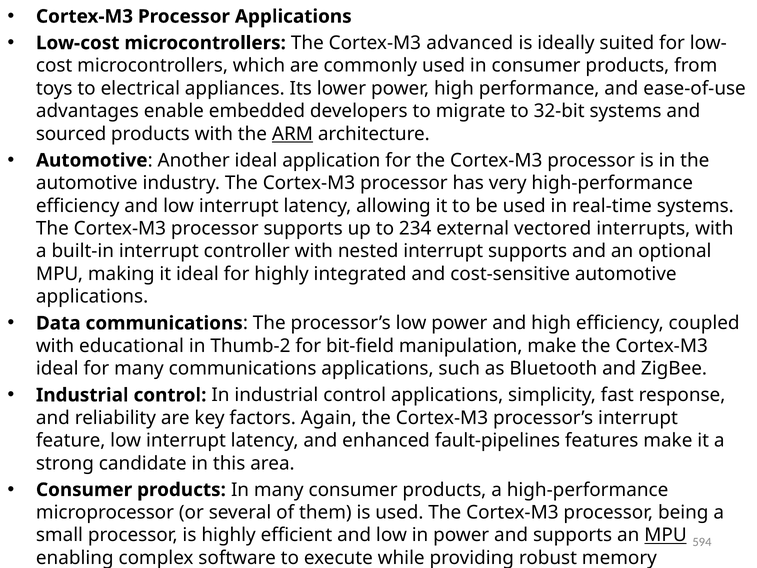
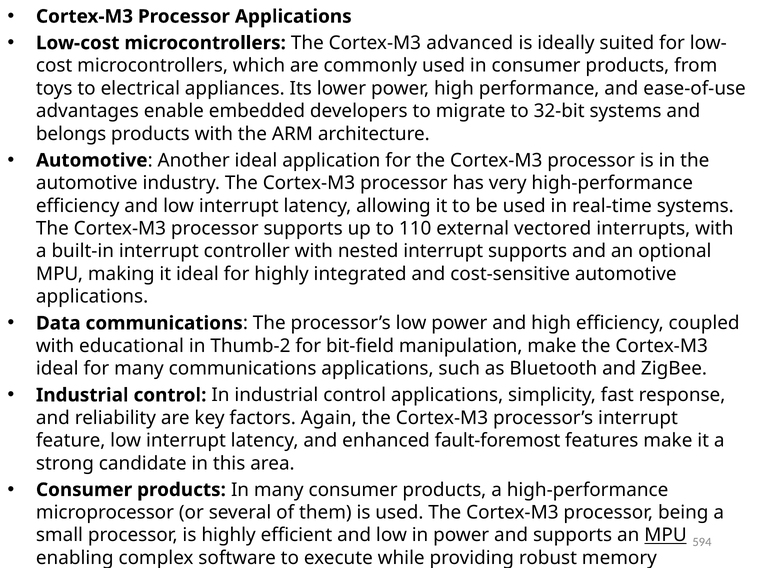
sourced: sourced -> belongs (71, 134)
ARM underline: present -> none (292, 134)
234: 234 -> 110 (415, 228)
fault-pipelines: fault-pipelines -> fault-foremost (498, 440)
